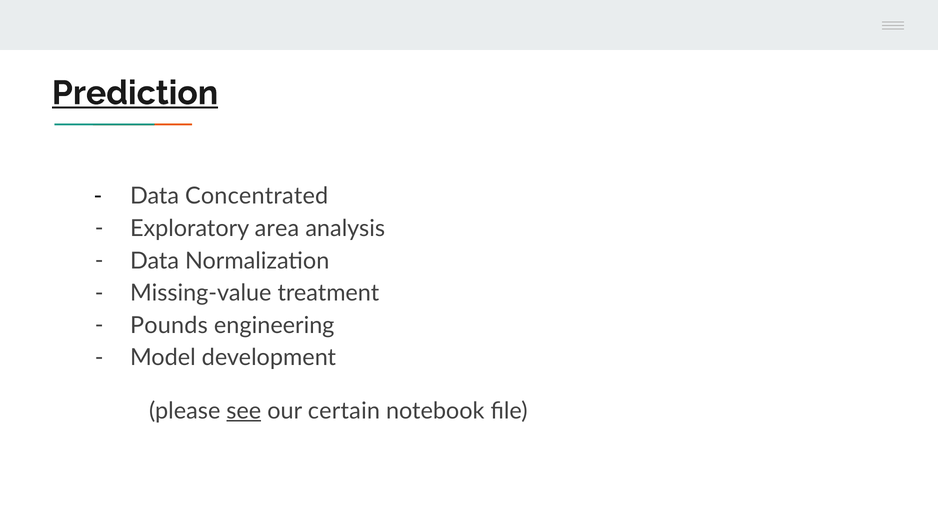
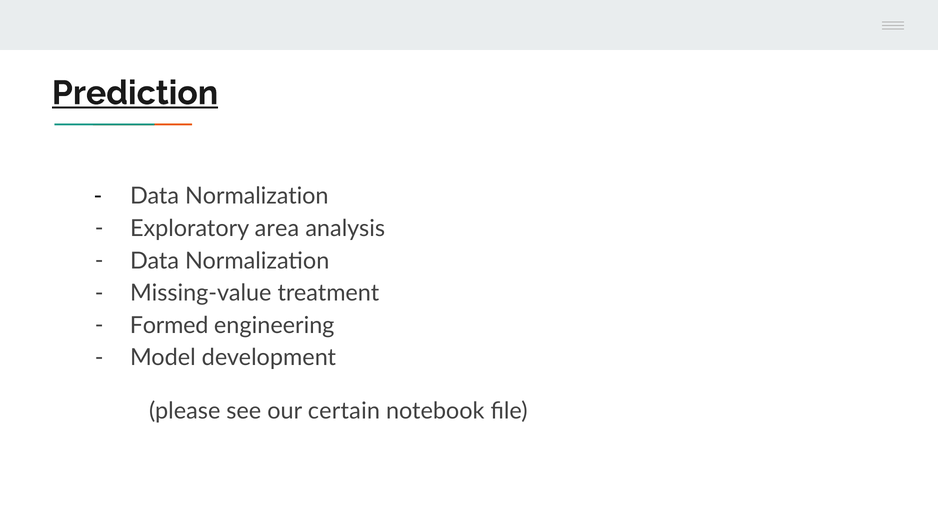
Concentrated: Concentrated -> Normalization (257, 196)
Pounds: Pounds -> Formed (169, 326)
see underline: present -> none (244, 411)
